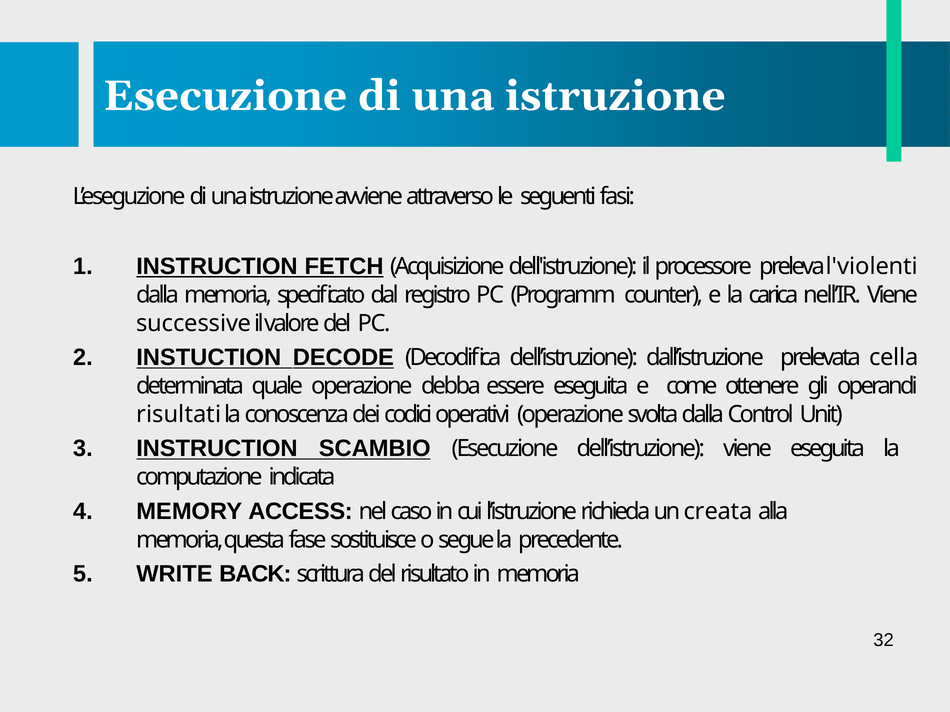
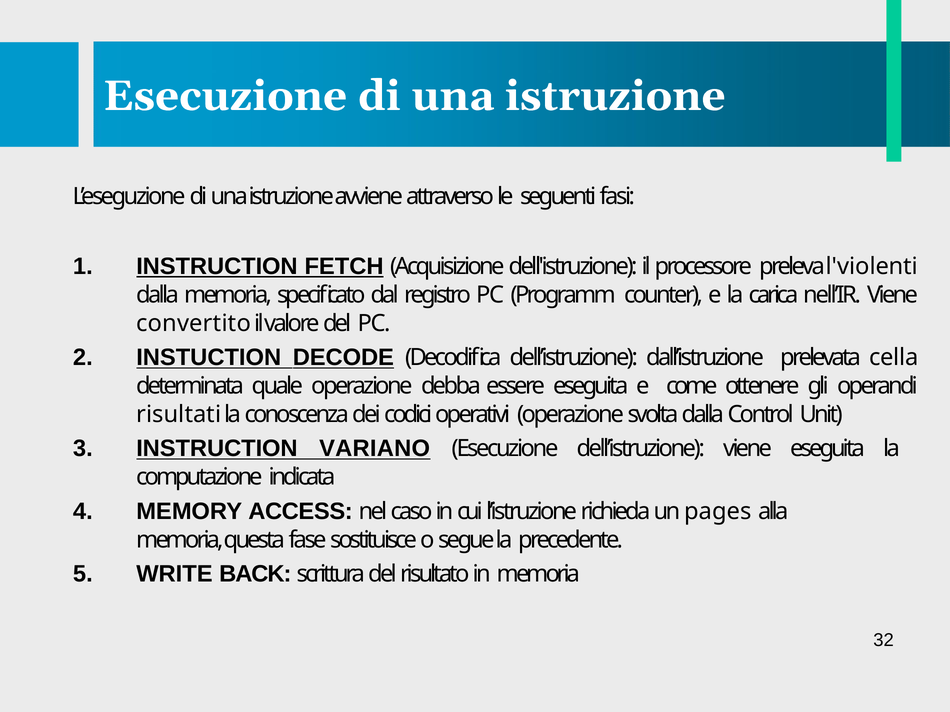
successive: successive -> convertito (194, 324)
SCAMBIO: SCAMBIO -> VARIANO (375, 449)
creata: creata -> pages (718, 512)
